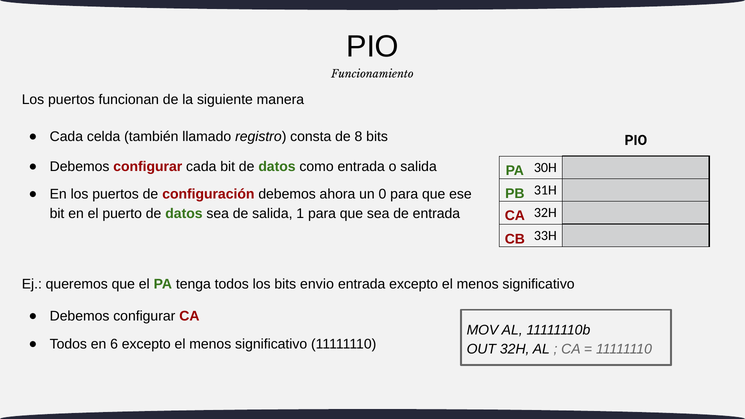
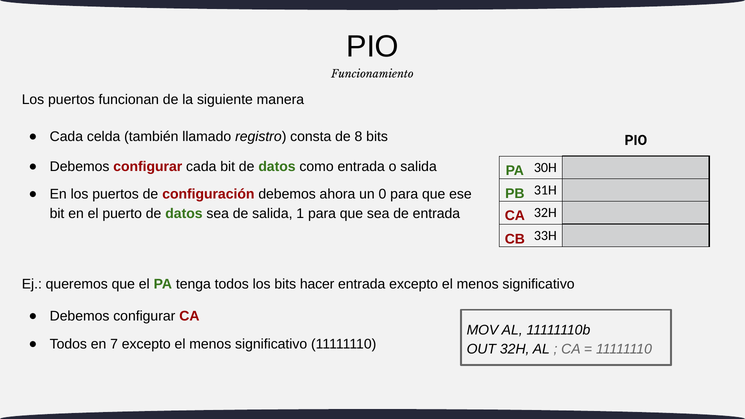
envio: envio -> hacer (317, 284)
6: 6 -> 7 (114, 344)
